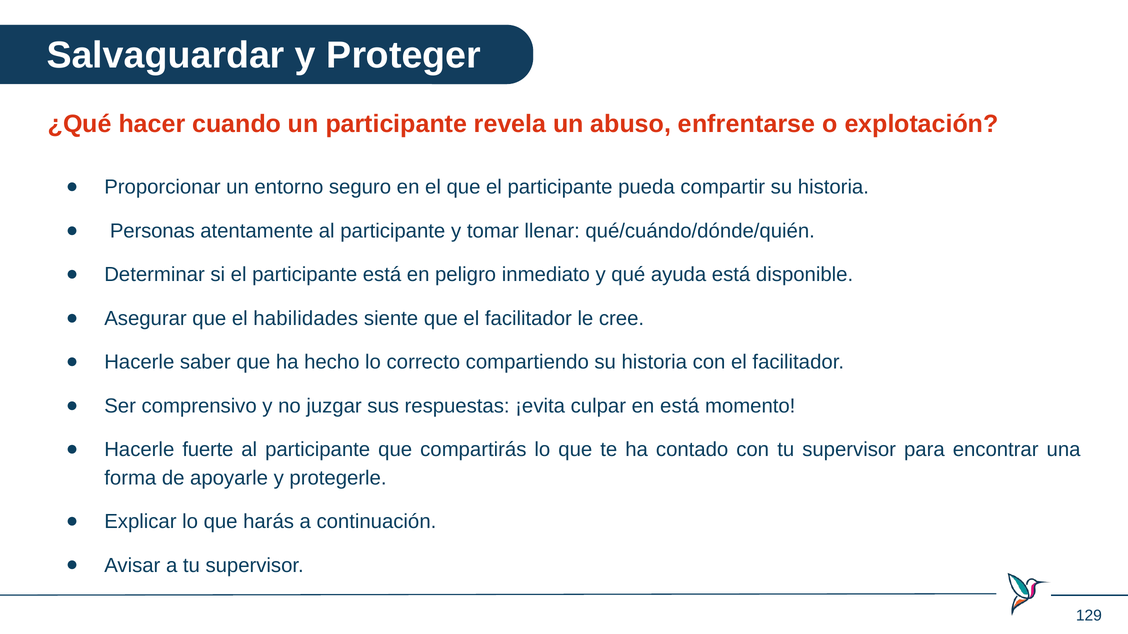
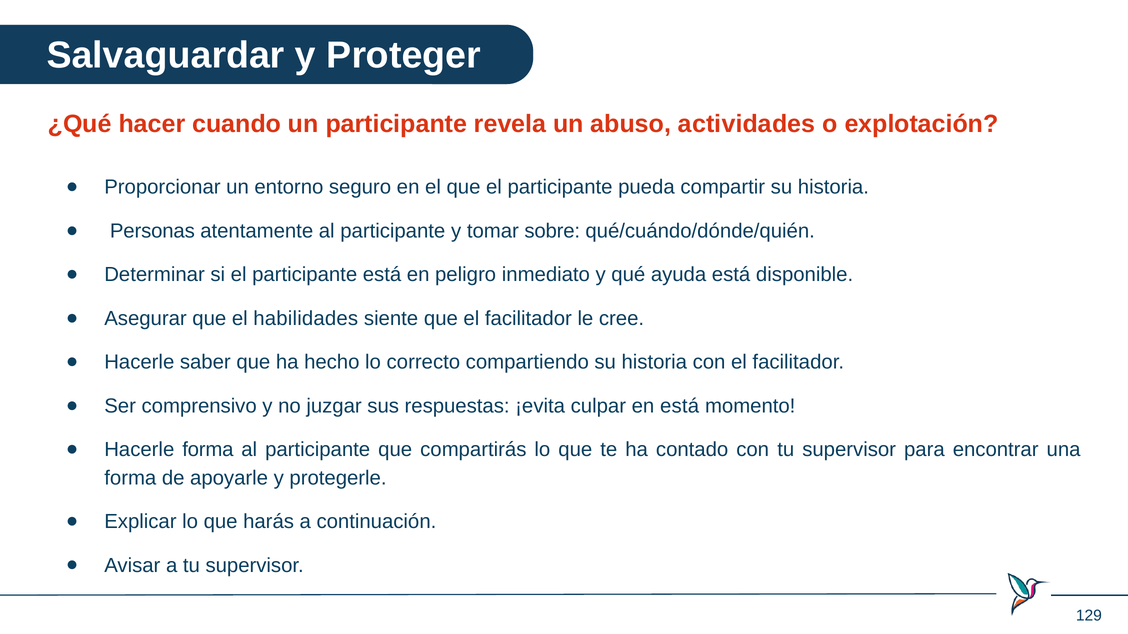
enfrentarse: enfrentarse -> actividades (747, 124)
llenar: llenar -> sobre (552, 231)
Hacerle fuerte: fuerte -> forma (208, 450)
